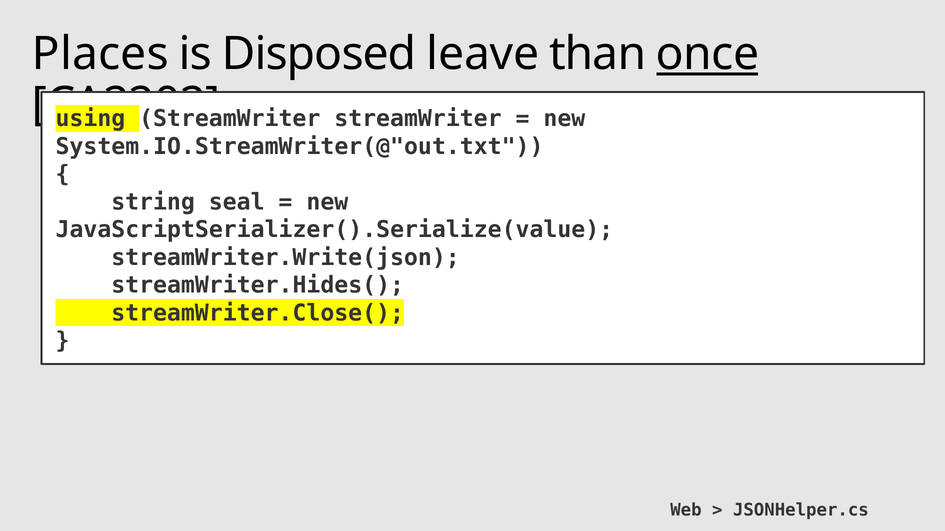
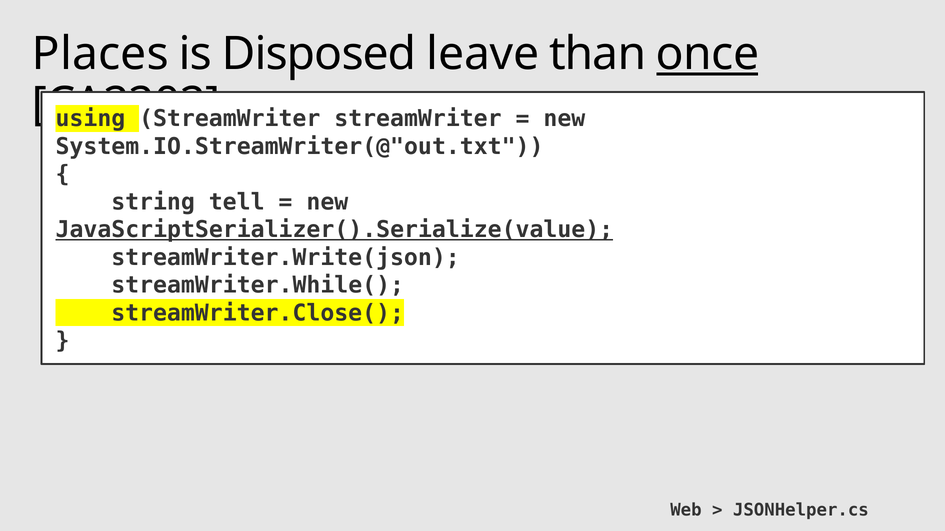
seal: seal -> tell (237, 202)
JavaScriptSerializer().Serialize(value underline: none -> present (334, 230)
streamWriter.Hides(: streamWriter.Hides( -> streamWriter.While( (258, 286)
